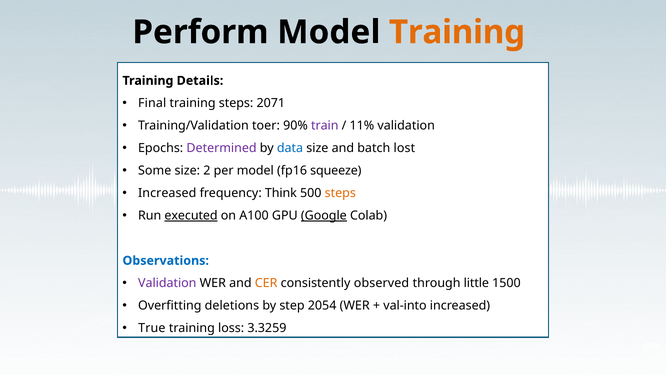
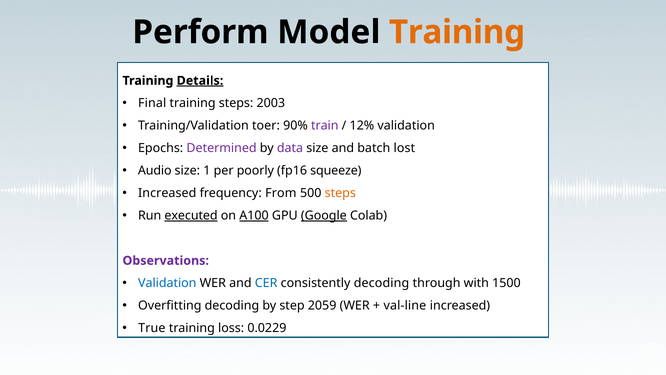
Details underline: none -> present (200, 81)
2071: 2071 -> 2003 (271, 103)
11%: 11% -> 12% (362, 126)
data colour: blue -> purple (290, 148)
Some: Some -> Audio (155, 171)
2: 2 -> 1 (207, 171)
per model: model -> poorly (255, 171)
Think: Think -> From (281, 193)
A100 underline: none -> present (254, 215)
Observations colour: blue -> purple (166, 260)
Validation colour: purple -> blue (167, 283)
CER colour: orange -> blue (266, 283)
consistently observed: observed -> decoding (381, 283)
little: little -> with (476, 283)
Overfitting deletions: deletions -> decoding (232, 305)
2054: 2054 -> 2059 (322, 305)
val-into: val-into -> val-line (405, 305)
3.3259: 3.3259 -> 0.0229 (267, 328)
